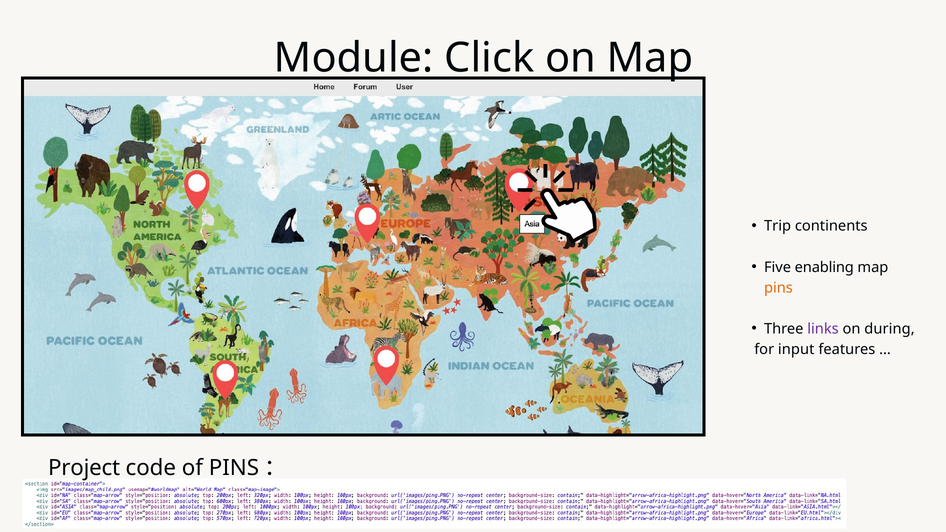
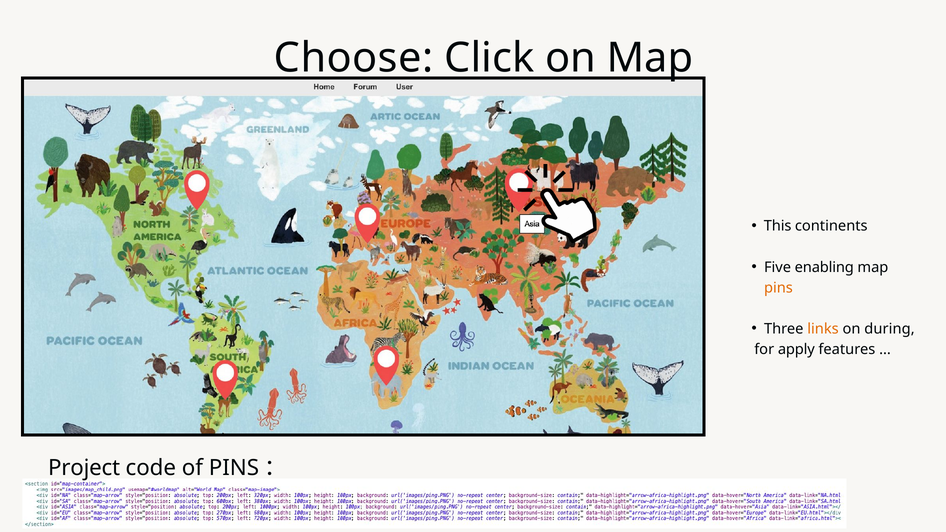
Module: Module -> Choose (354, 58)
Trip: Trip -> This (778, 226)
links colour: purple -> orange (823, 329)
input: input -> apply (796, 350)
